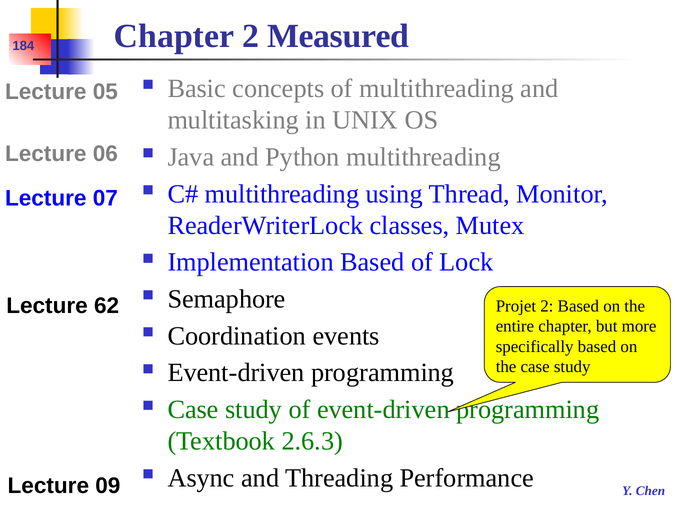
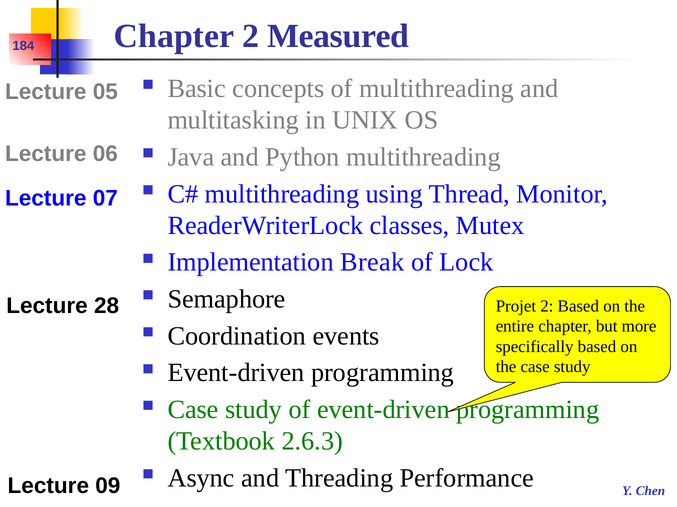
Implementation Based: Based -> Break (372, 263)
62: 62 -> 28 (107, 306)
